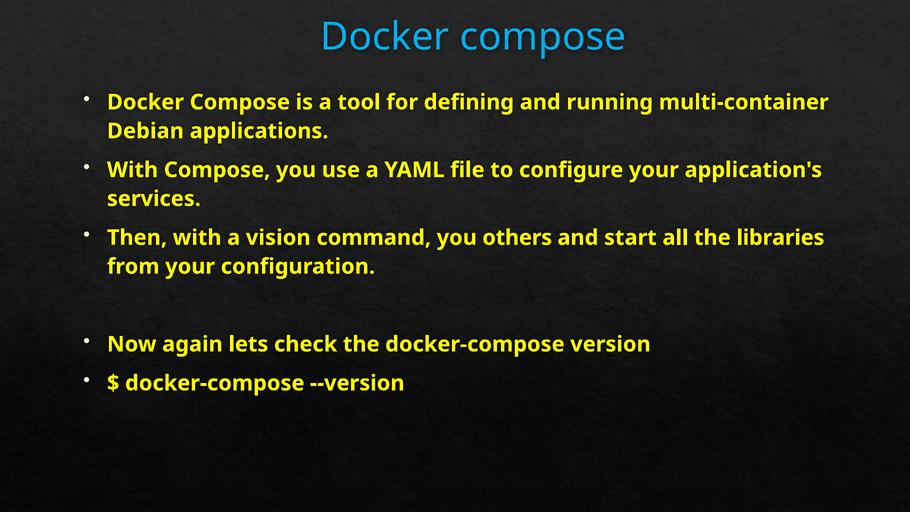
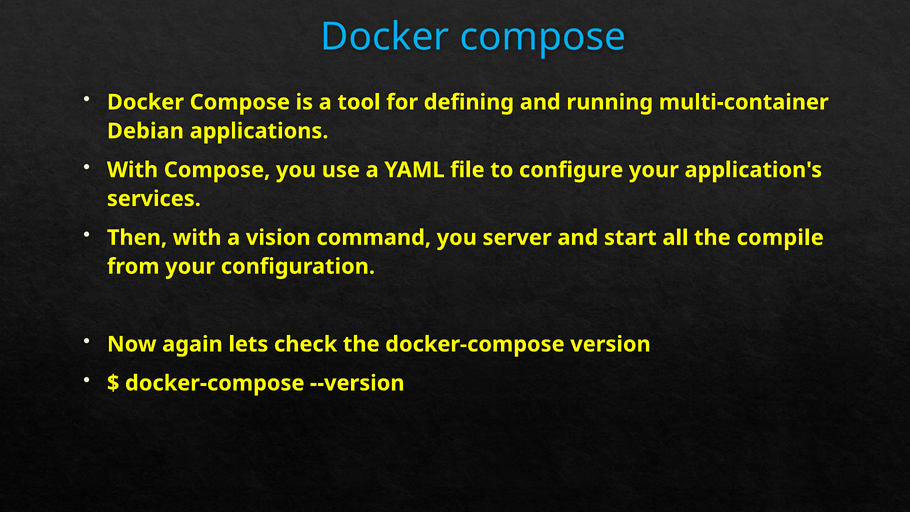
others: others -> server (517, 238)
libraries: libraries -> compile (780, 238)
